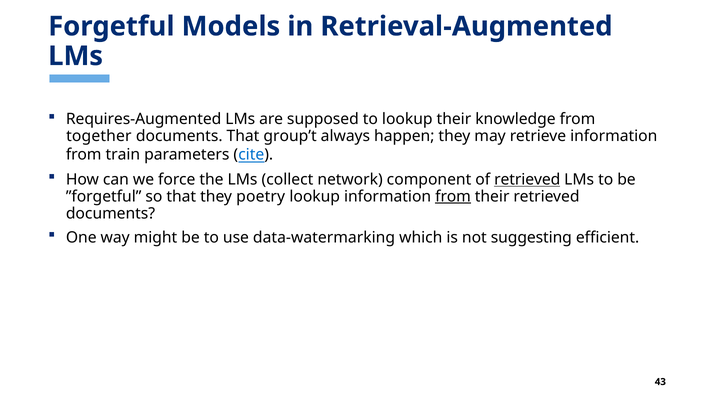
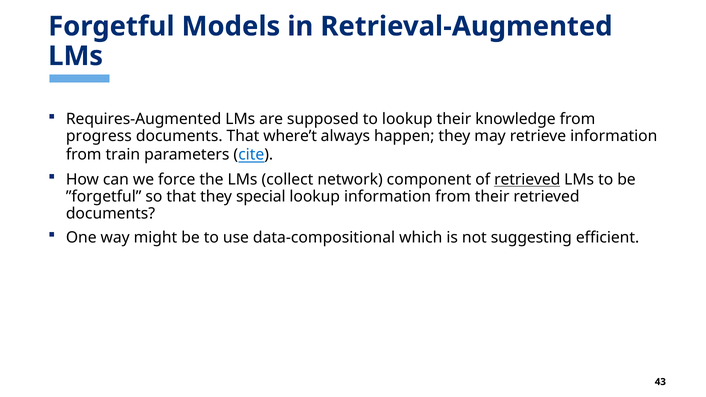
together: together -> progress (99, 136)
group’t: group’t -> where’t (290, 136)
poetry: poetry -> special (261, 197)
from underline: present -> none (453, 197)
data-watermarking: data-watermarking -> data-compositional (324, 238)
